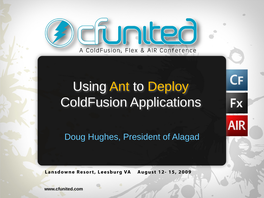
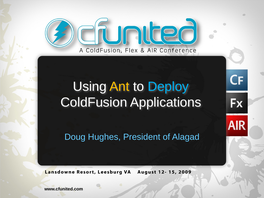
Deploy colour: yellow -> light blue (168, 86)
